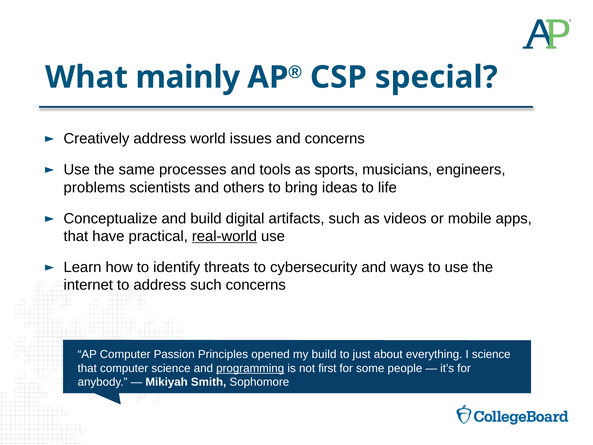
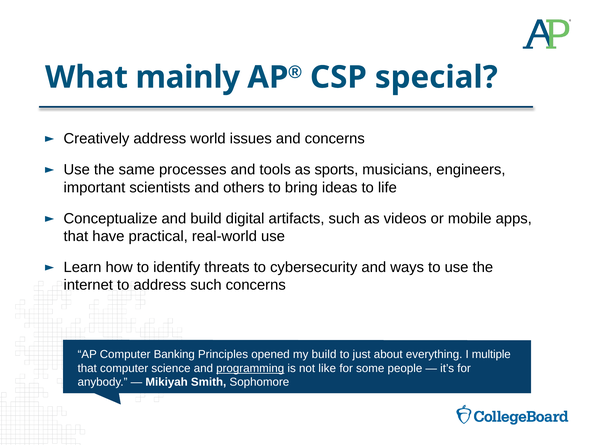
problems: problems -> important (94, 187)
real-world underline: present -> none (224, 236)
Passion: Passion -> Banking (174, 354)
I science: science -> multiple (491, 354)
first: first -> like (327, 368)
